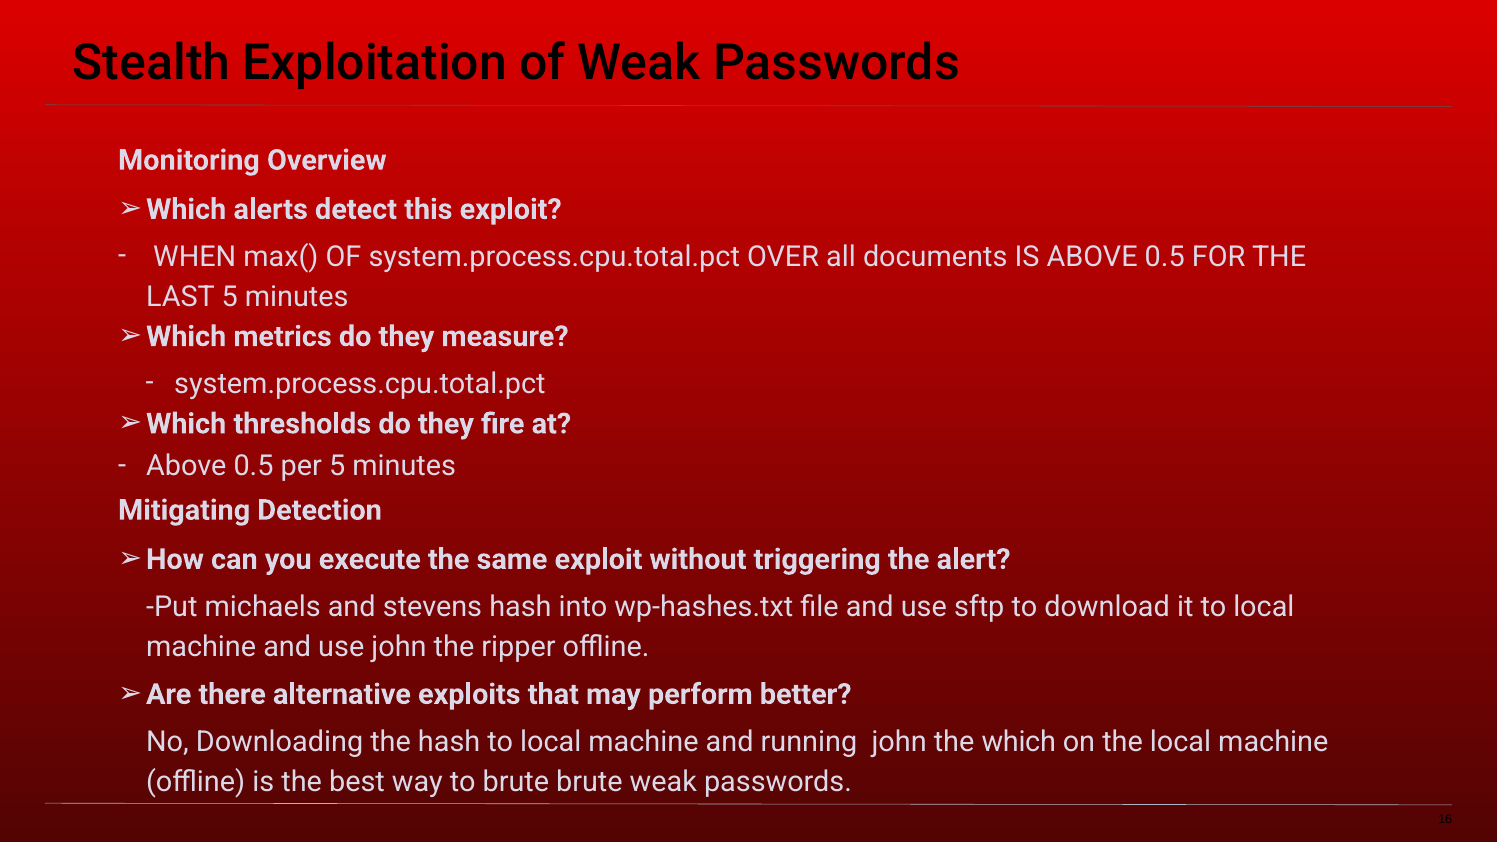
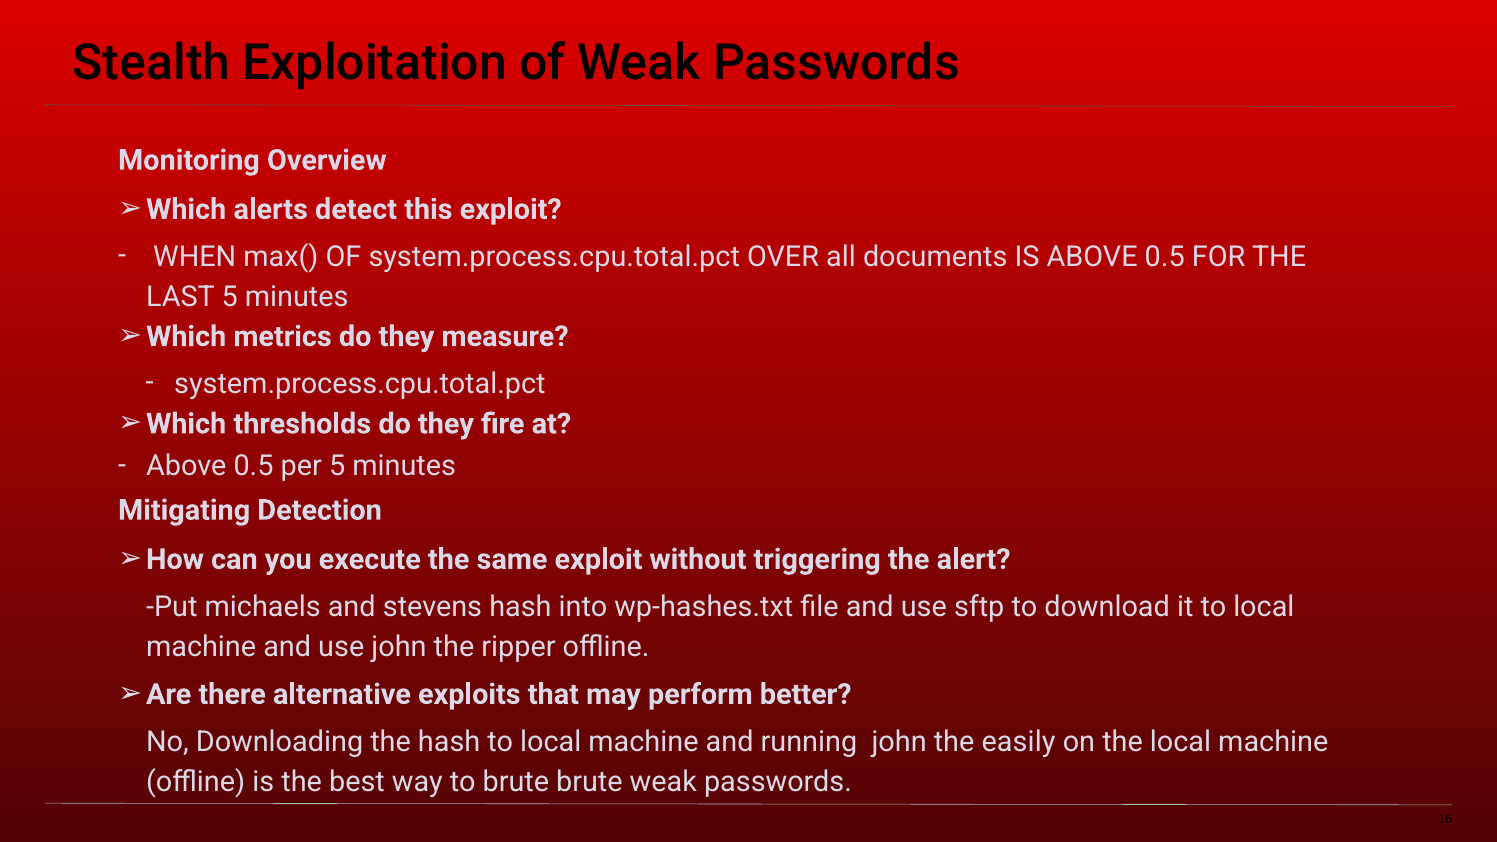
the which: which -> easily (1019, 742)
